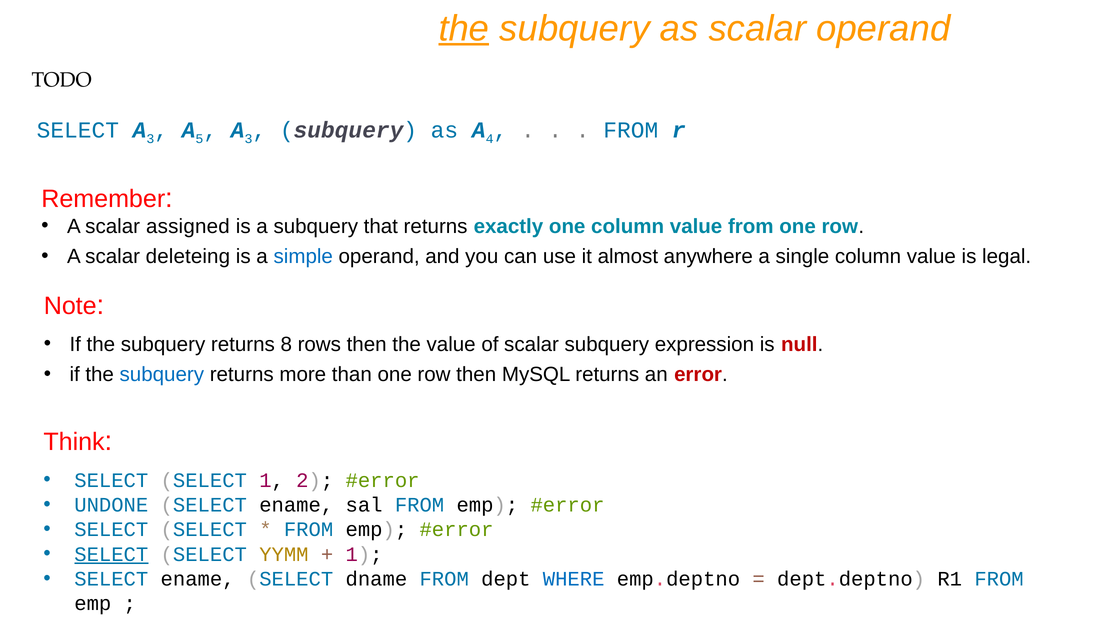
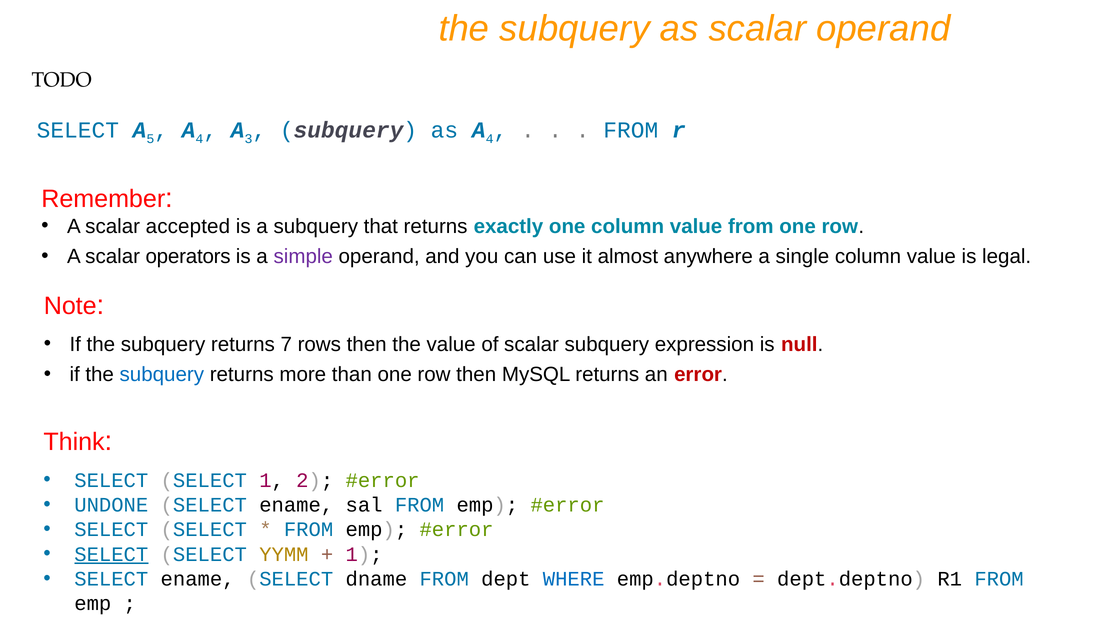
the underline: present -> none (464, 29)
SELECT A 3: 3 -> 5 (150, 139)
5: 5 -> 4 (199, 139)
assigned: assigned -> accepted (188, 226)
deleteing: deleteing -> operators (188, 256)
simple colour: blue -> purple (303, 256)
8: 8 -> 7 (286, 344)
